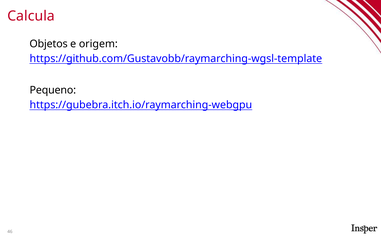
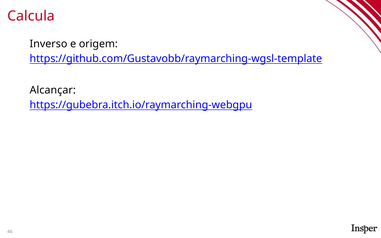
Objetos: Objetos -> Inverso (48, 44)
Pequeno: Pequeno -> Alcançar (53, 90)
